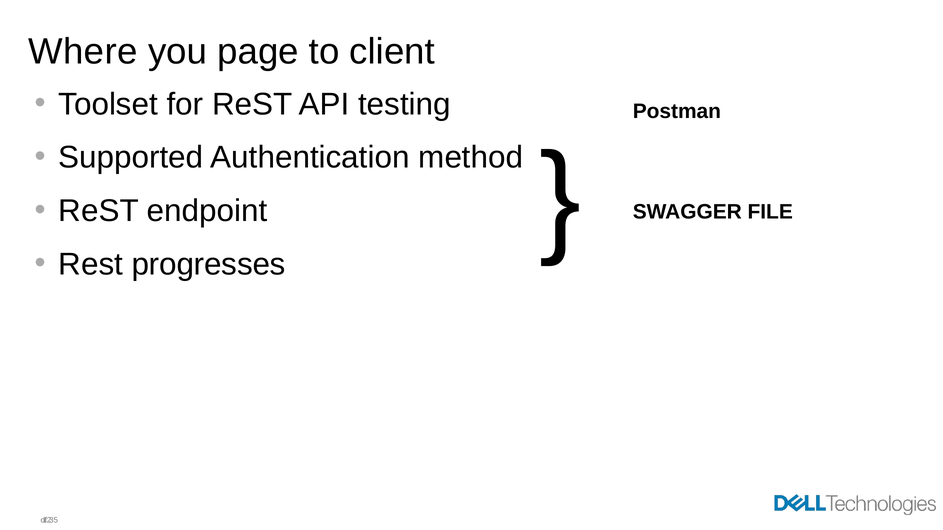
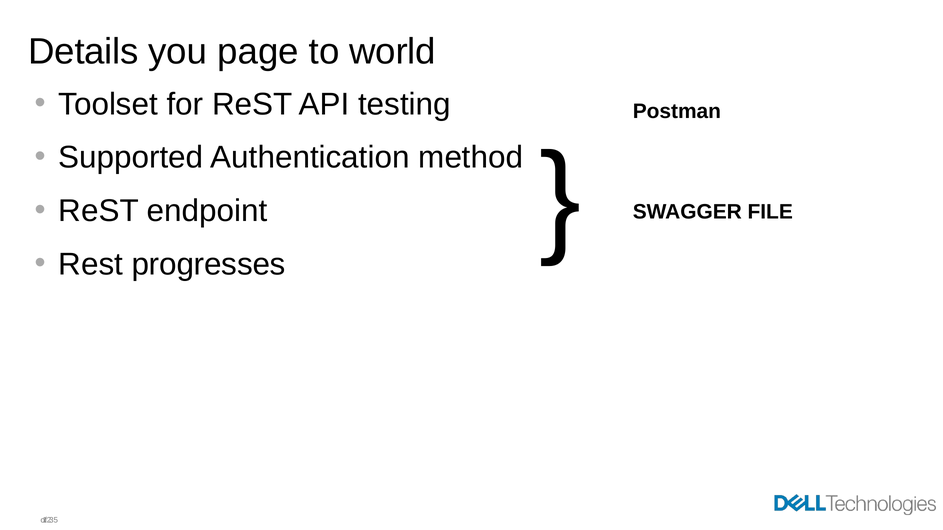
Where: Where -> Details (83, 52)
client: client -> world (392, 52)
